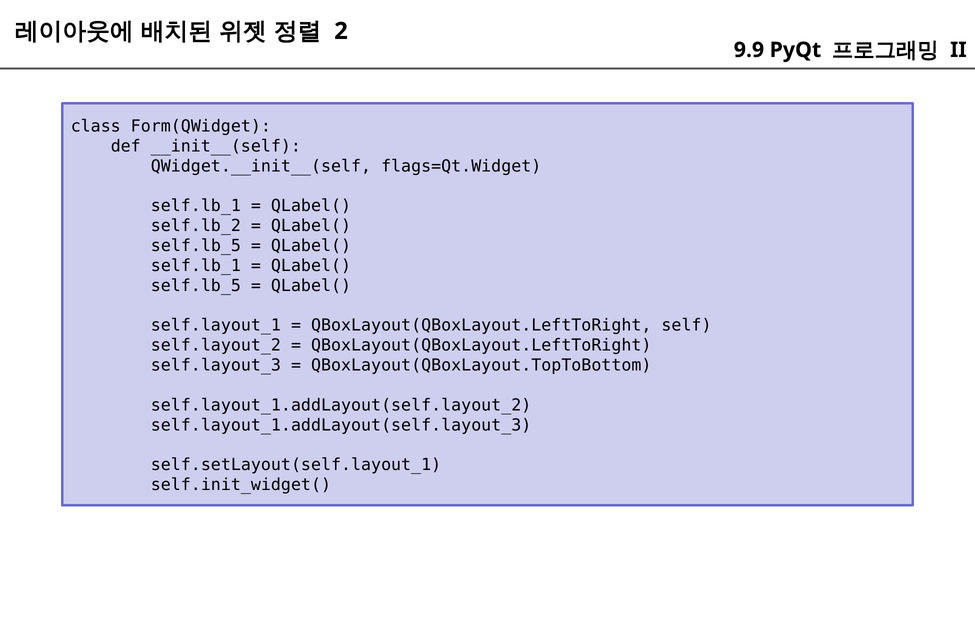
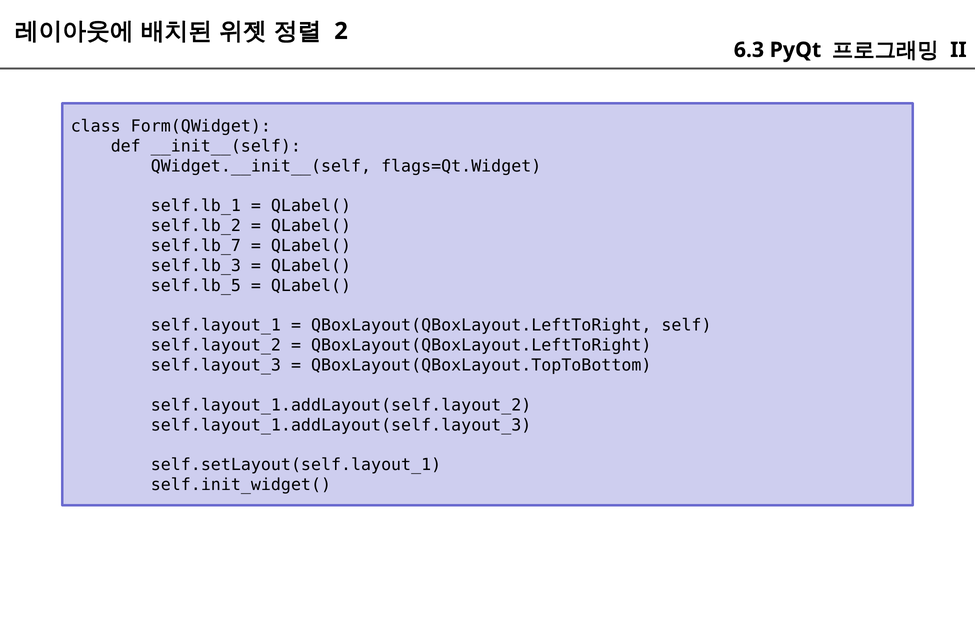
9.9: 9.9 -> 6.3 (749, 50)
self.lb_5: self.lb_5 -> self.lb_7 (196, 246)
self.lb_1: self.lb_1 -> self.lb_3 (196, 266)
